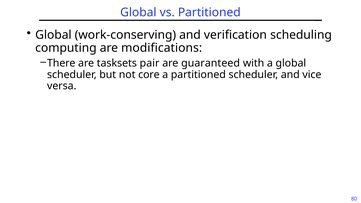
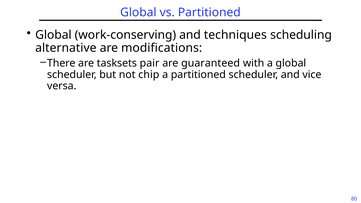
verification: verification -> techniques (235, 35)
computing: computing -> alternative (66, 48)
core: core -> chip (149, 75)
